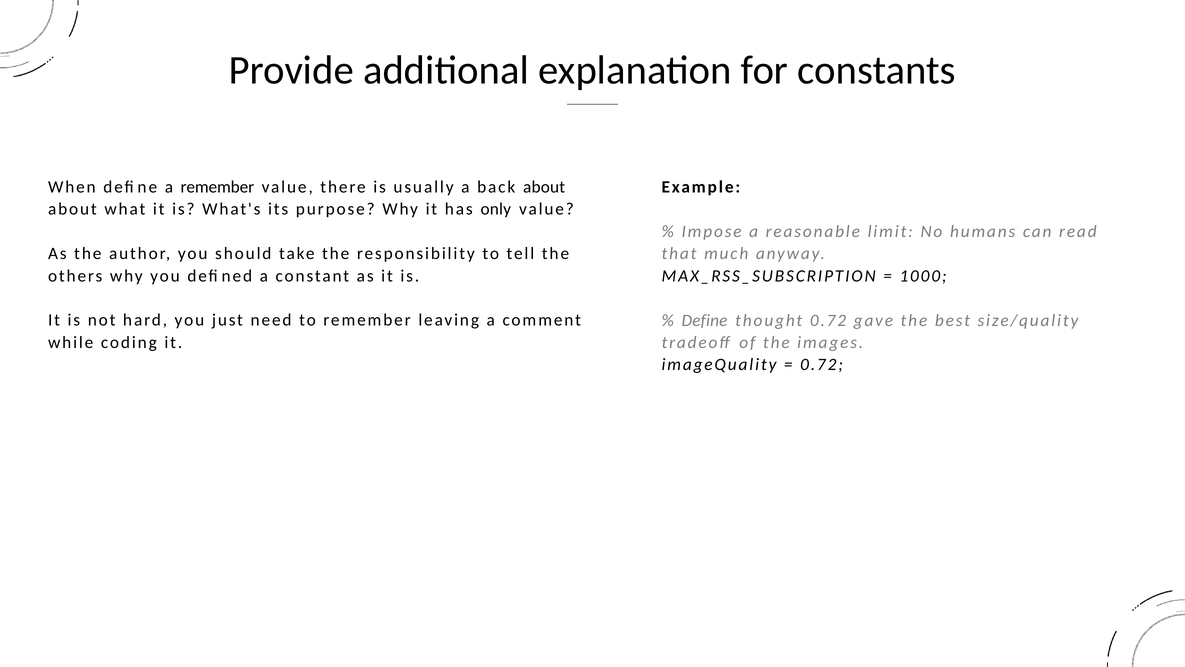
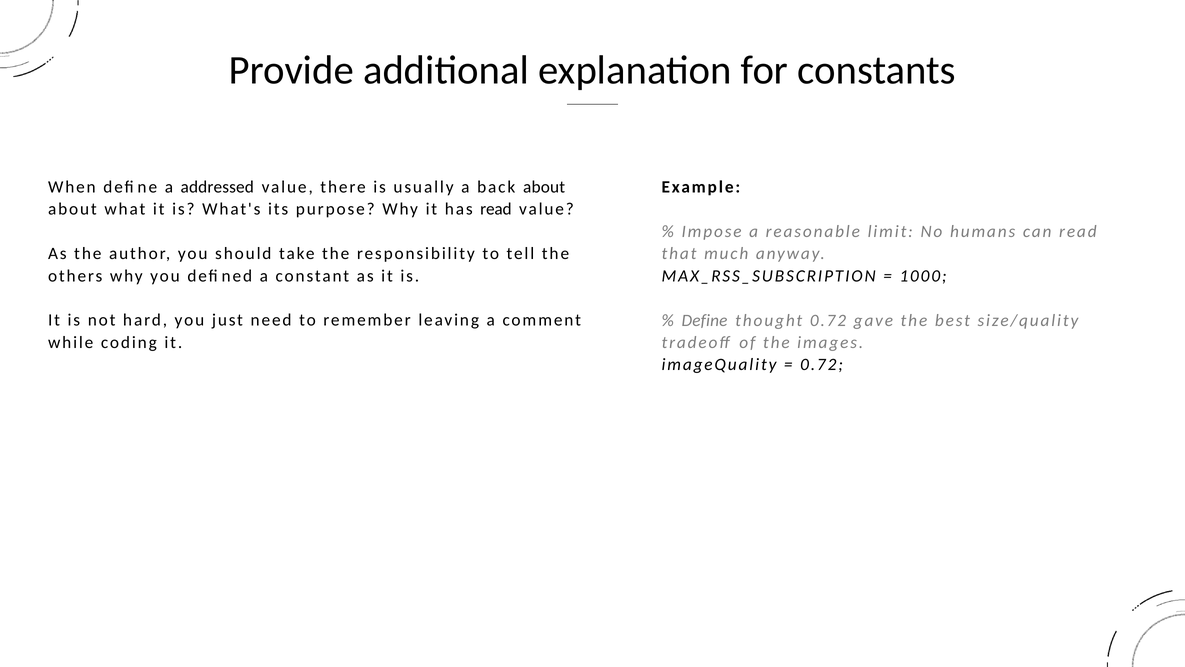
a remember: remember -> addressed (217, 187)
has only: only -> read (496, 209)
